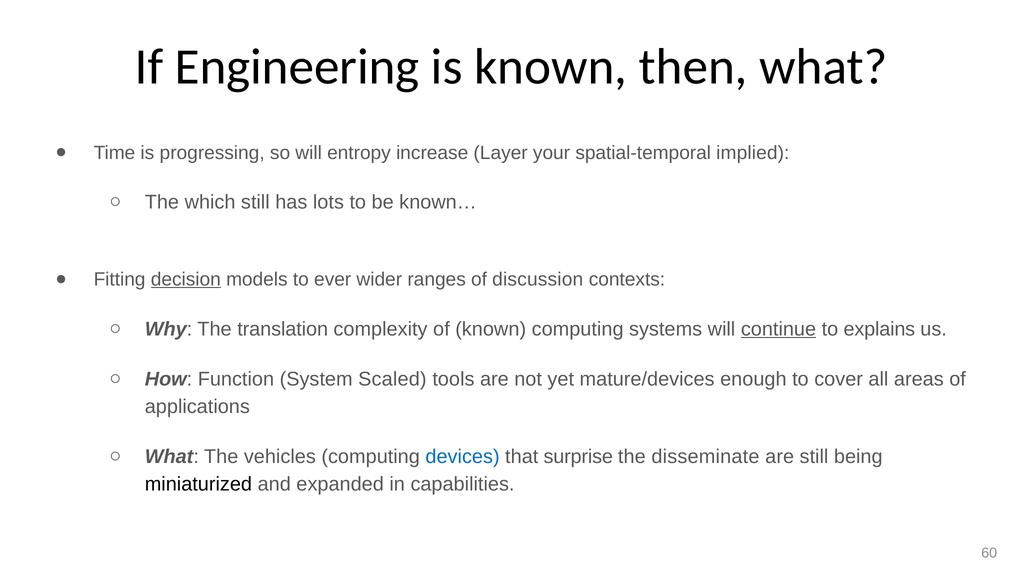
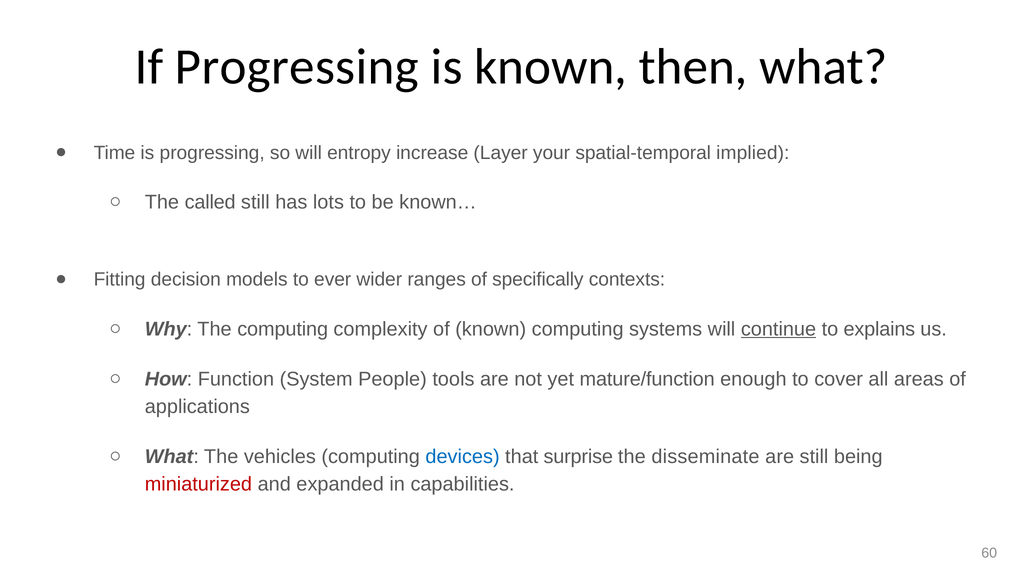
If Engineering: Engineering -> Progressing (297, 67)
which: which -> called (210, 203)
decision underline: present -> none (186, 280)
discussion: discussion -> specifically (538, 280)
The translation: translation -> computing (283, 329)
Scaled: Scaled -> People (392, 379)
mature/devices: mature/devices -> mature/function (647, 379)
miniaturized colour: black -> red (198, 484)
